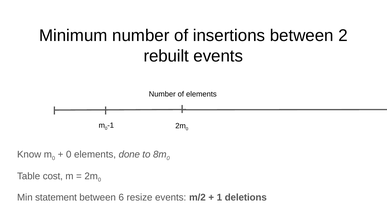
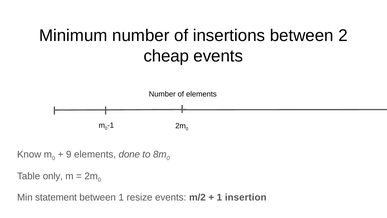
rebuilt: rebuilt -> cheap (166, 56)
0: 0 -> 9 (69, 154)
cost: cost -> only (53, 176)
between 6: 6 -> 1 (121, 197)
deletions: deletions -> insertion (246, 197)
